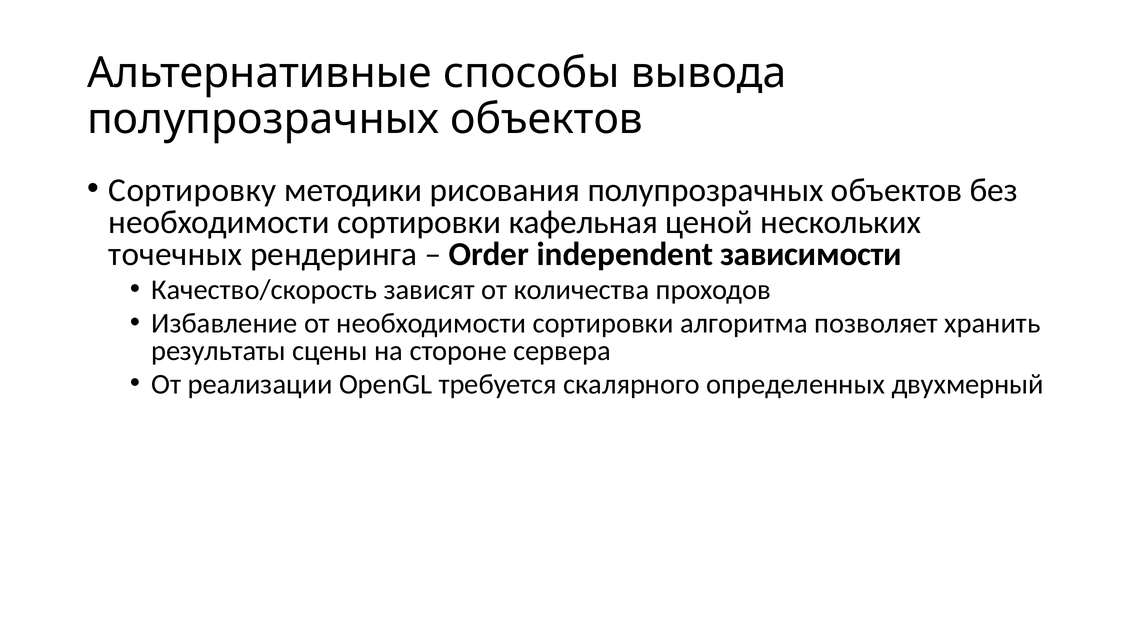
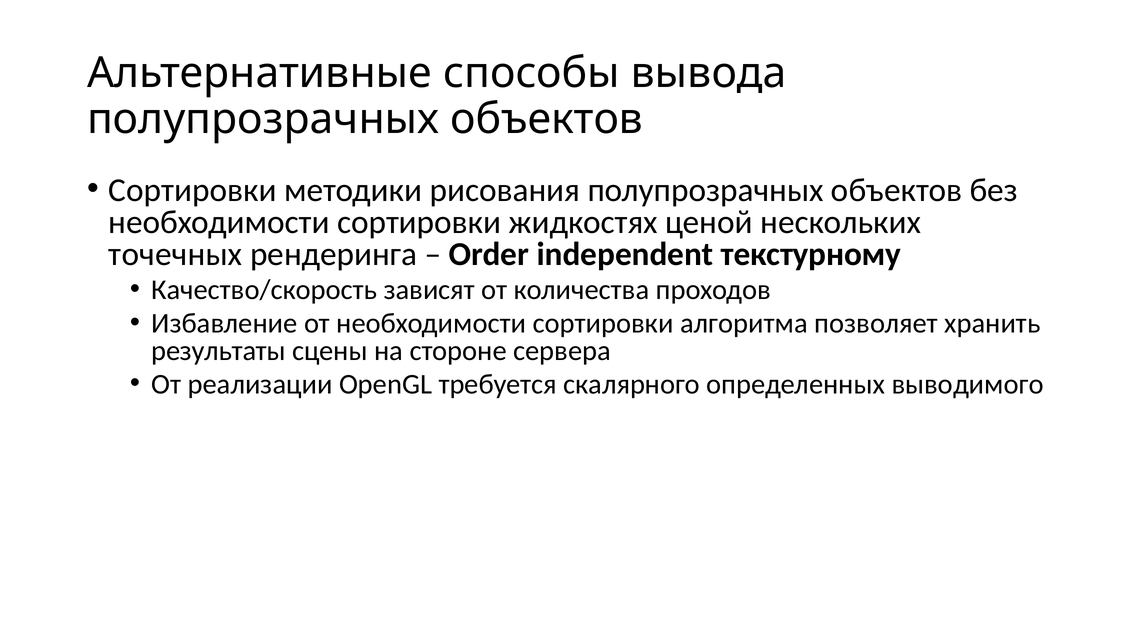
Сортировку: Сортировку -> Сортировки (193, 190)
кафельная: кафельная -> жидкостях (583, 222)
зависимости: зависимости -> текстурному (811, 254)
двухмерный: двухмерный -> выводимого (968, 384)
